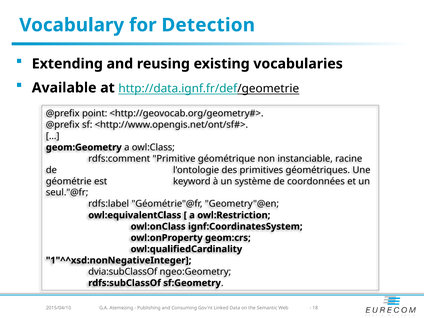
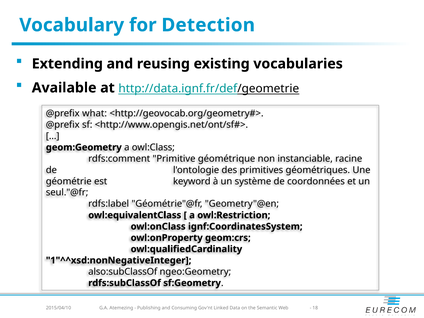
point: point -> what (95, 113)
dvia:subClassOf: dvia:subClassOf -> also:subClassOf (123, 272)
